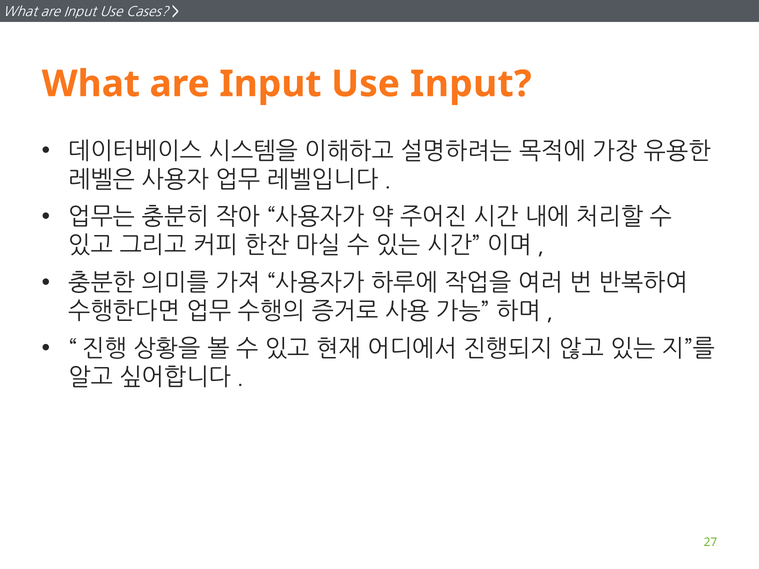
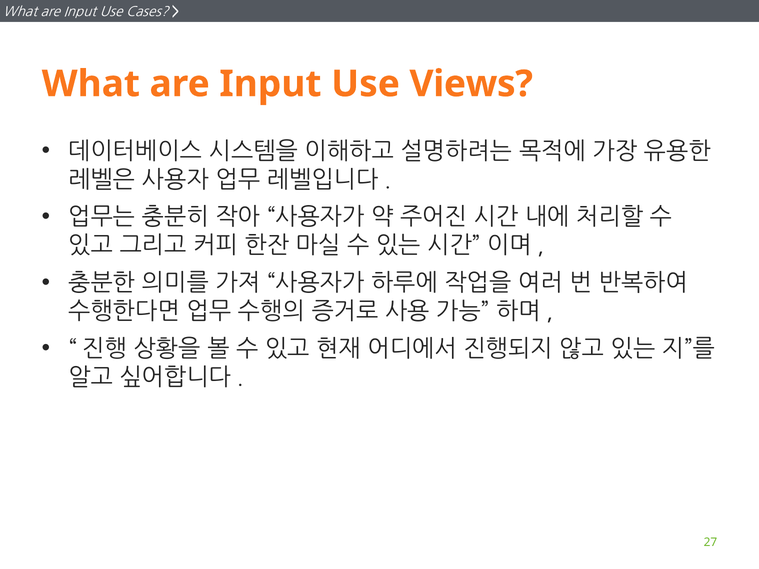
Use Input: Input -> Views (471, 84)
